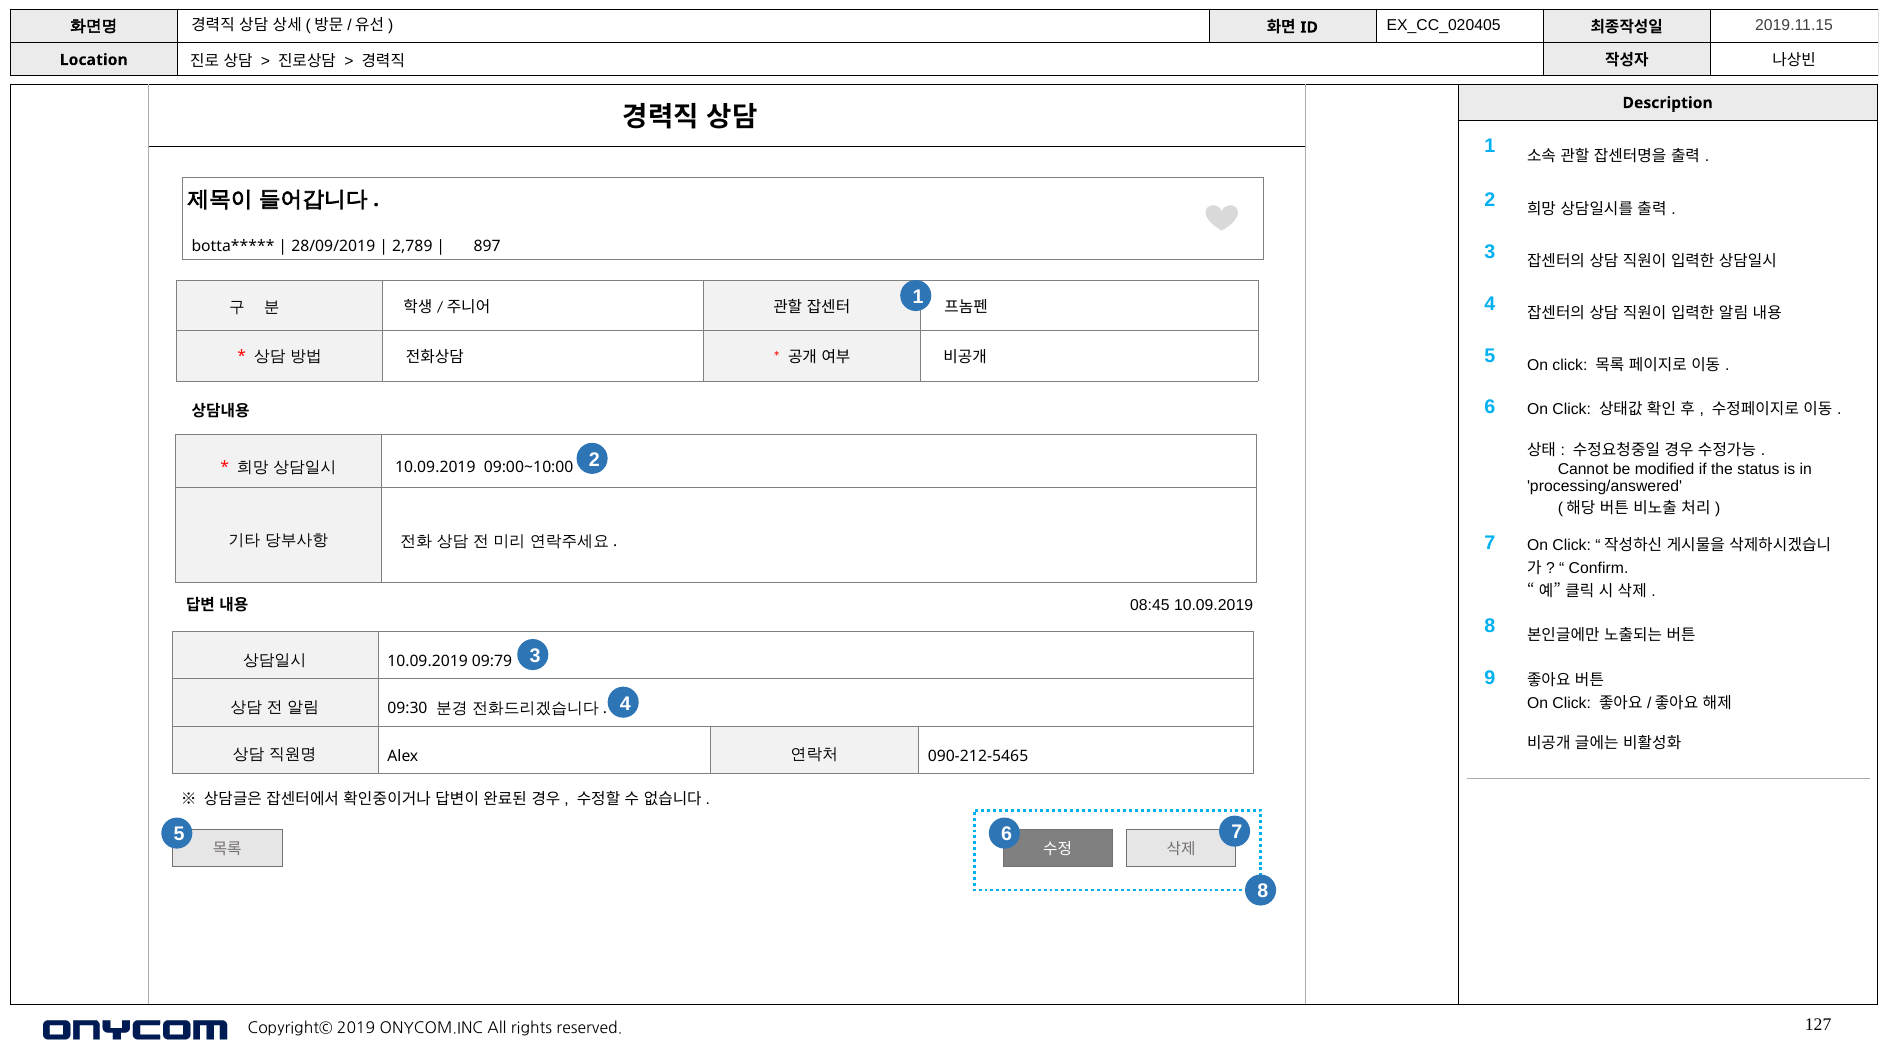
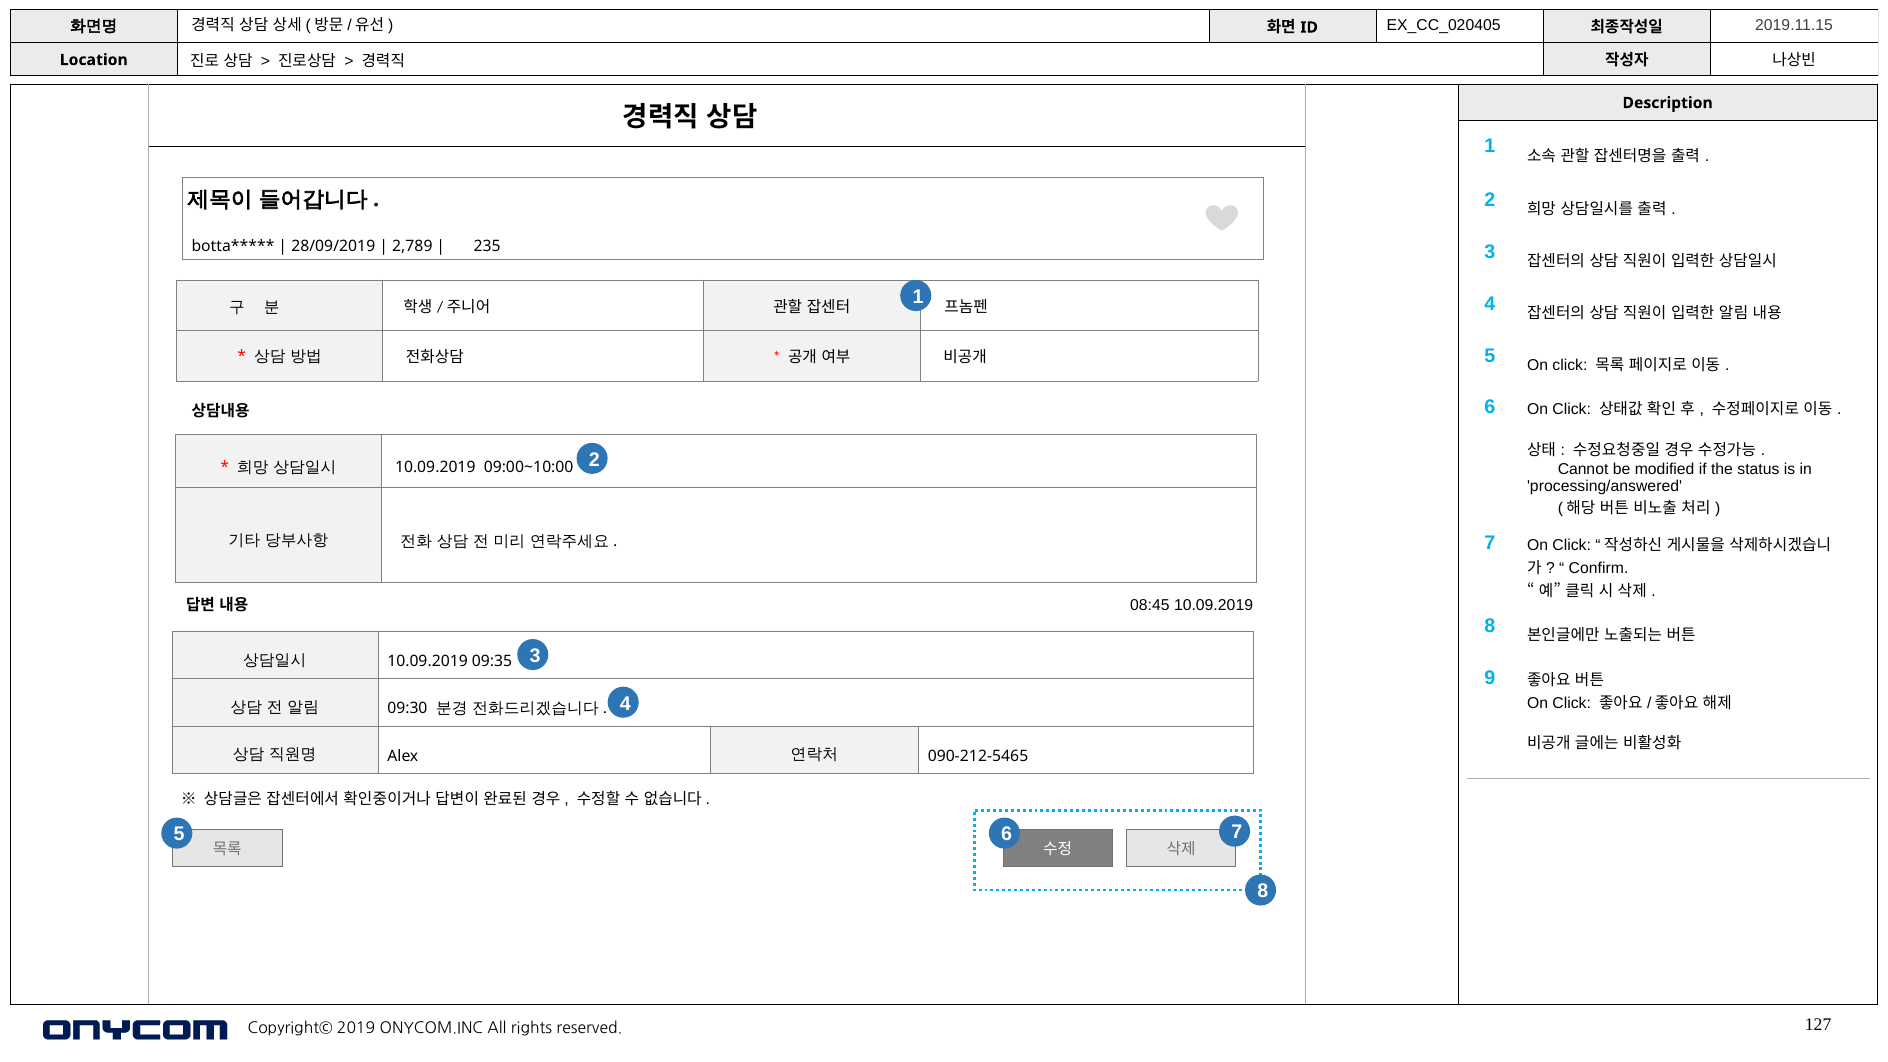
897: 897 -> 235 (487, 246)
09:79: 09:79 -> 09:35 (492, 661)
